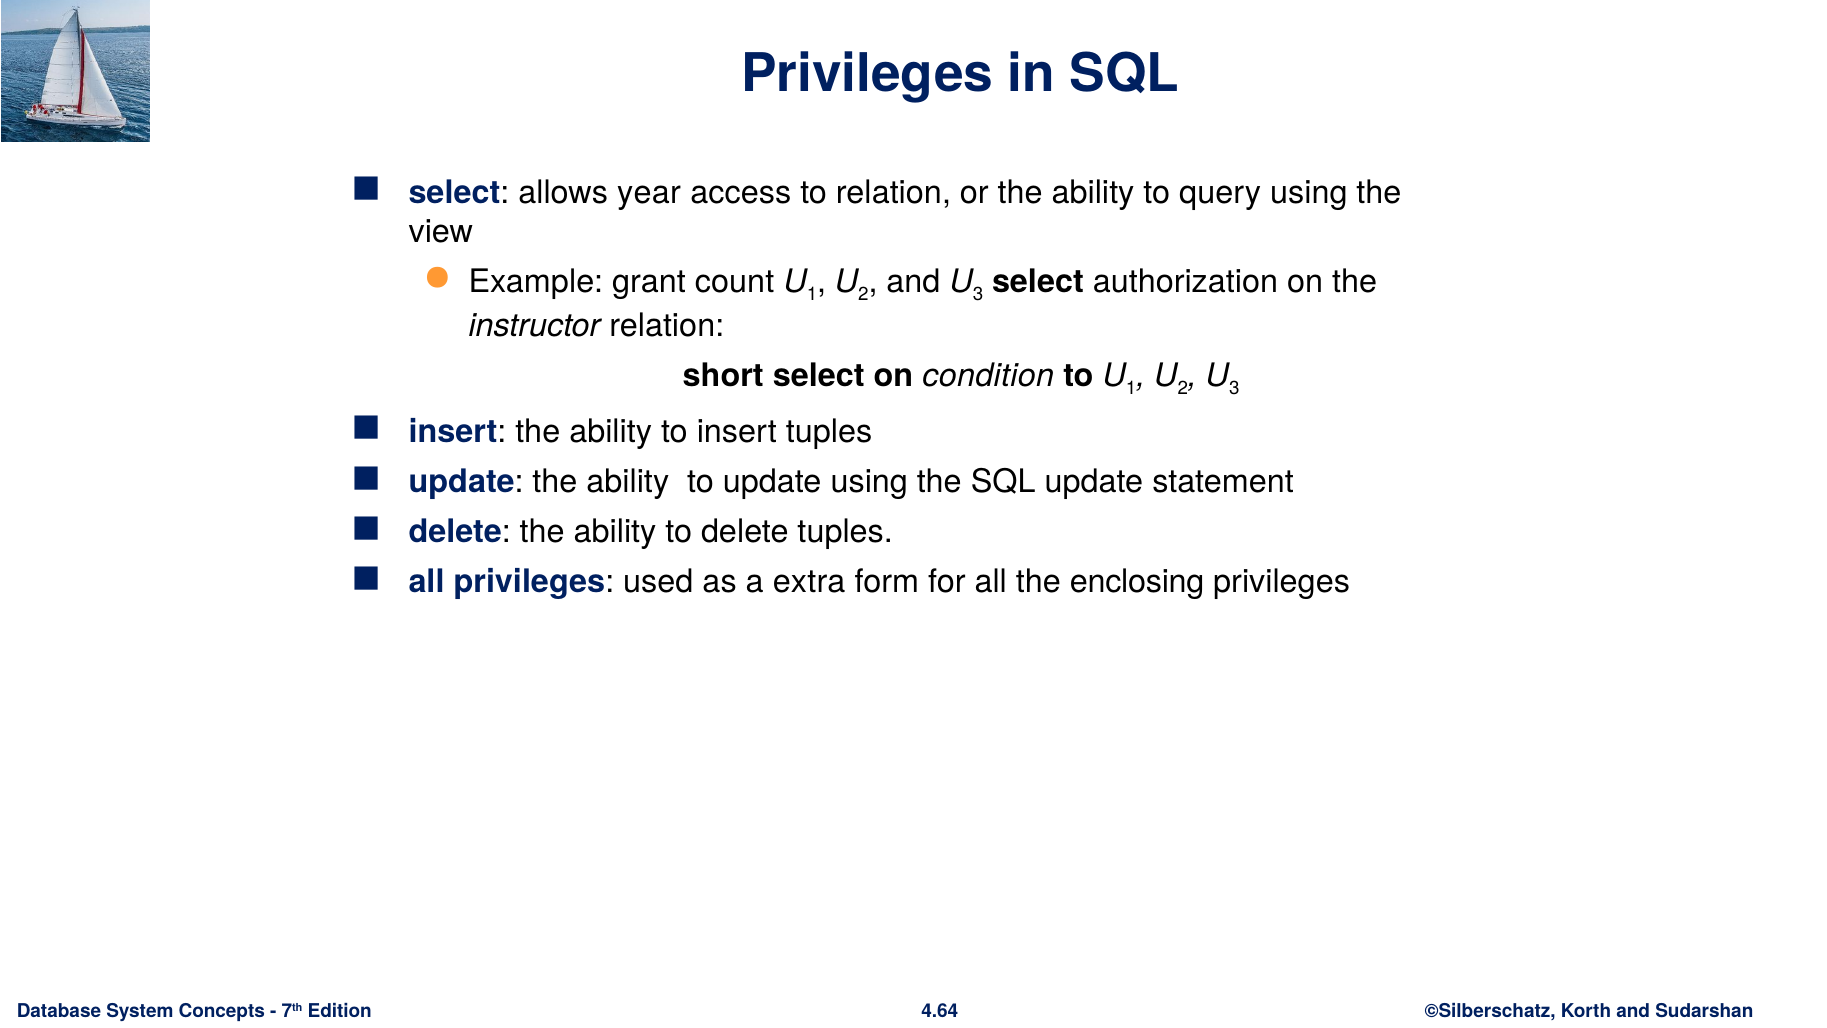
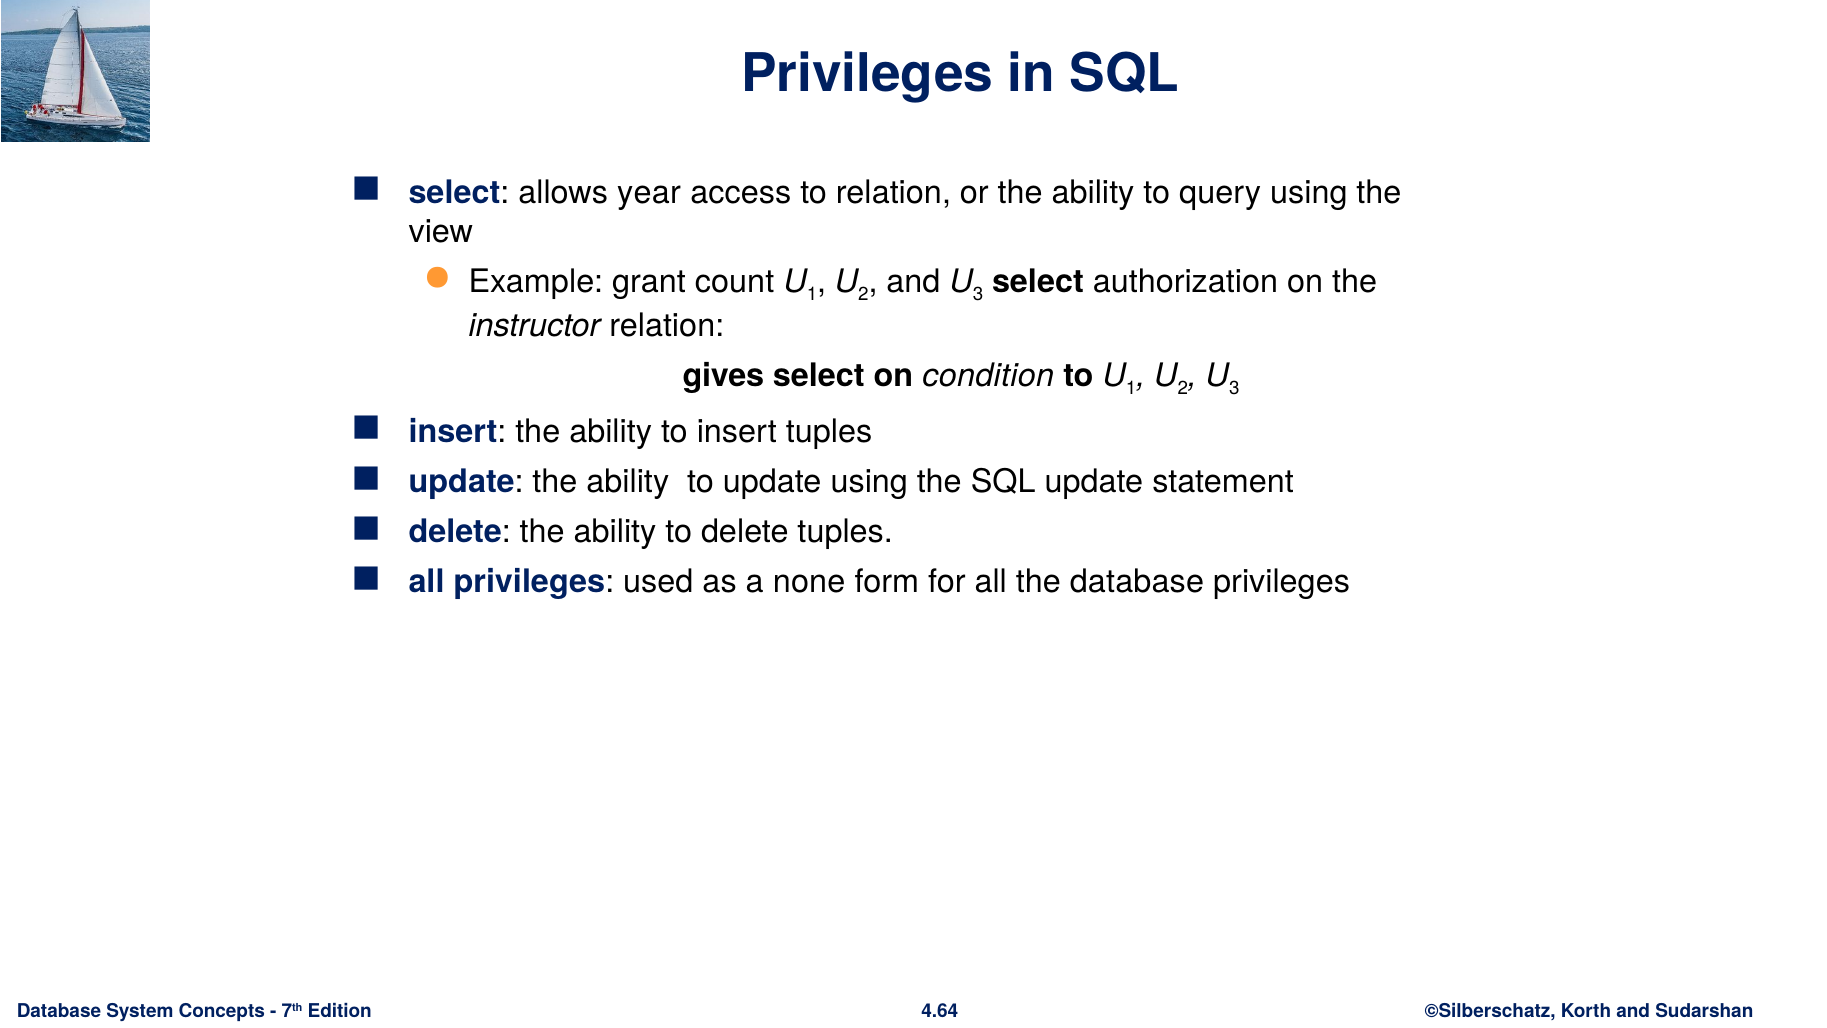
short: short -> gives (723, 376)
extra: extra -> none (809, 582)
the enclosing: enclosing -> database (1137, 582)
